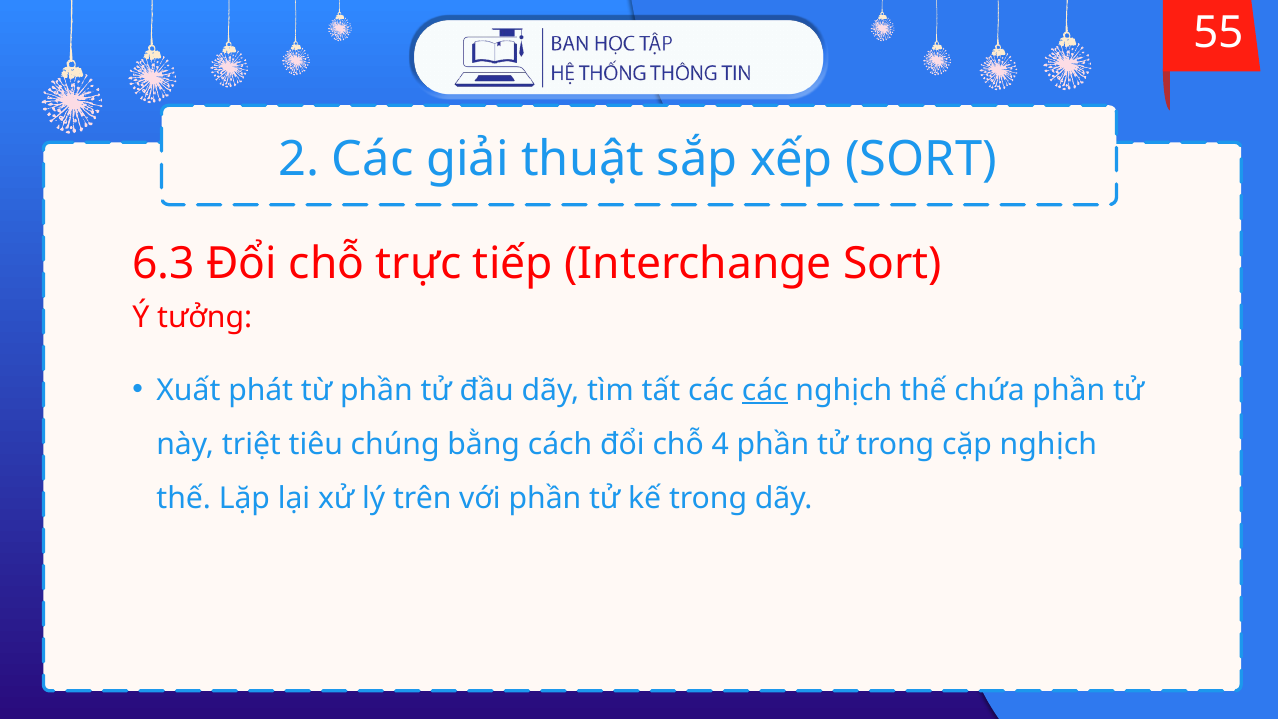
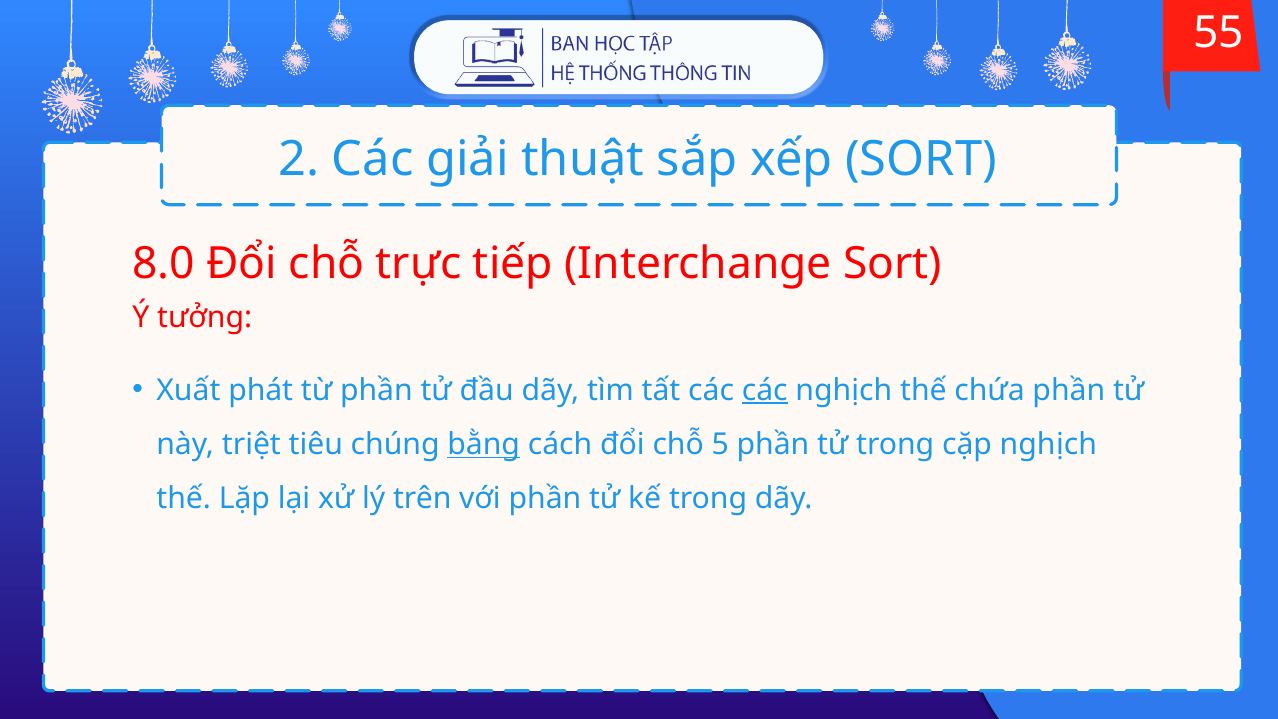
6.3: 6.3 -> 8.0 (164, 263)
bằng underline: none -> present (484, 444)
4: 4 -> 5 (720, 444)
